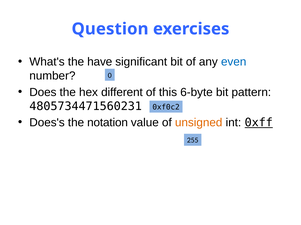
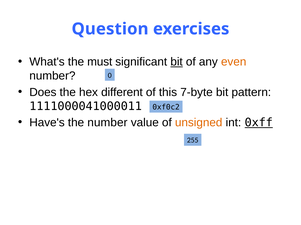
have: have -> must (100, 62)
bit underline: none -> present (177, 62)
even colour: blue -> orange (234, 62)
6-byte: 6-byte -> 7-byte (197, 92)
4805734471560231: 4805734471560231 -> 1111000041000011 (86, 107)
Does's: Does's -> Have's (47, 123)
the notation: notation -> number (107, 123)
